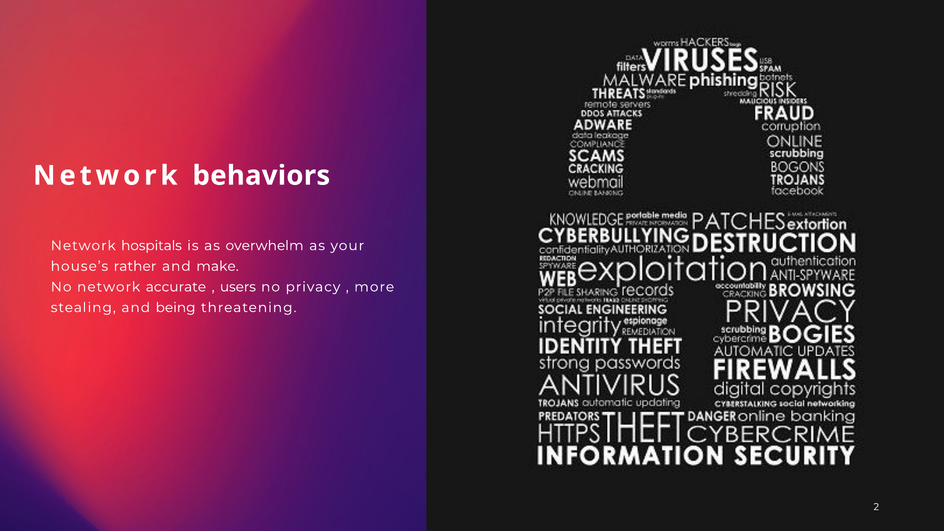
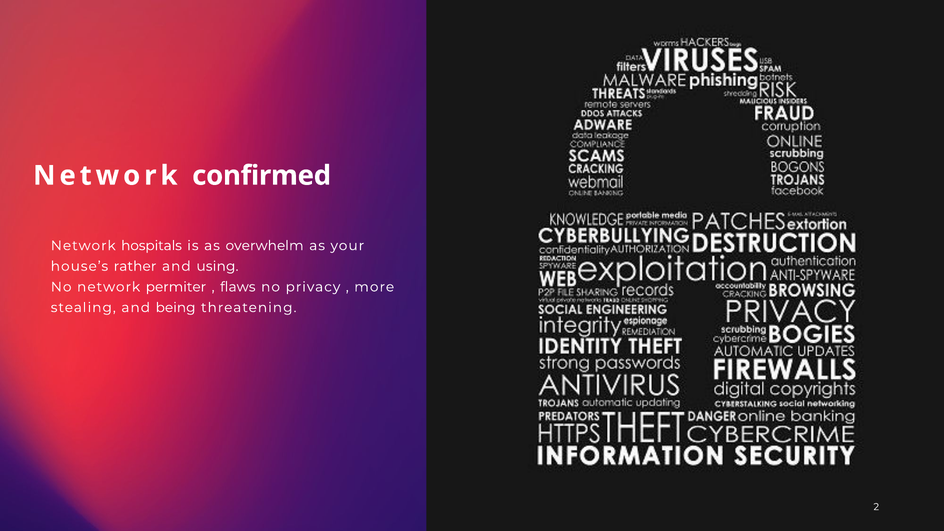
behaviors: behaviors -> confirmed (262, 176)
make: make -> using (217, 266)
accurate: accurate -> permiter (176, 287)
users: users -> flaws (238, 287)
